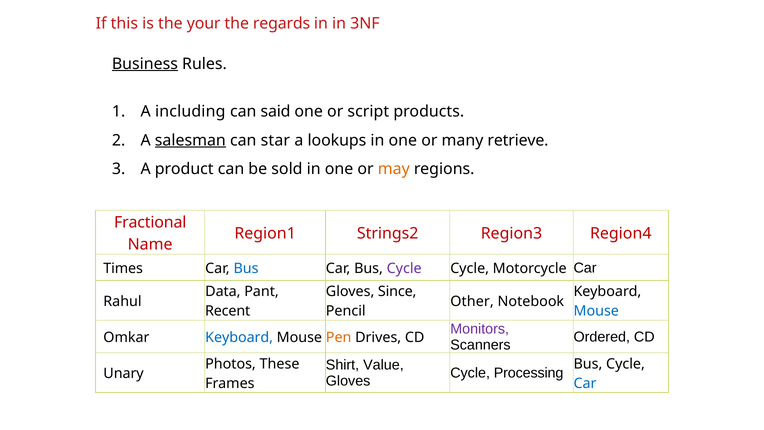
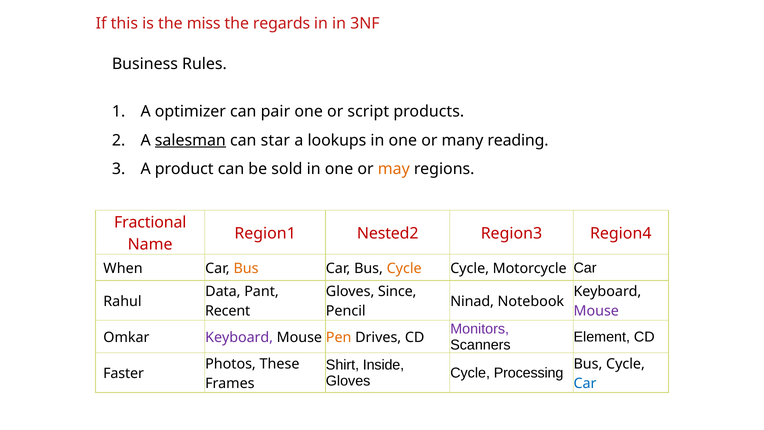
your: your -> miss (204, 24)
Business underline: present -> none (145, 64)
including: including -> optimizer (190, 112)
said: said -> pair (275, 112)
retrieve: retrieve -> reading (518, 140)
Strings2: Strings2 -> Nested2 (388, 233)
Times: Times -> When (123, 268)
Bus colour: blue -> orange (246, 268)
Cycle colour: purple -> orange (404, 268)
Other: Other -> Ninad (472, 301)
Mouse colour: blue -> purple (596, 311)
Ordered: Ordered -> Element (602, 337)
Keyboard colour: blue -> purple (239, 337)
Value: Value -> Inside (384, 365)
Unary: Unary -> Faster (124, 373)
